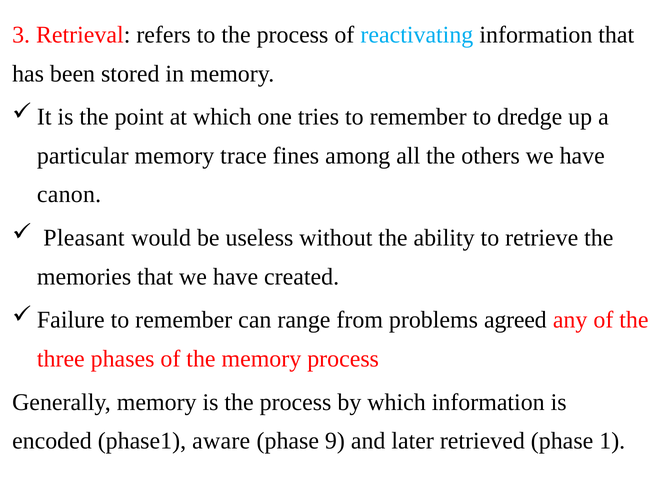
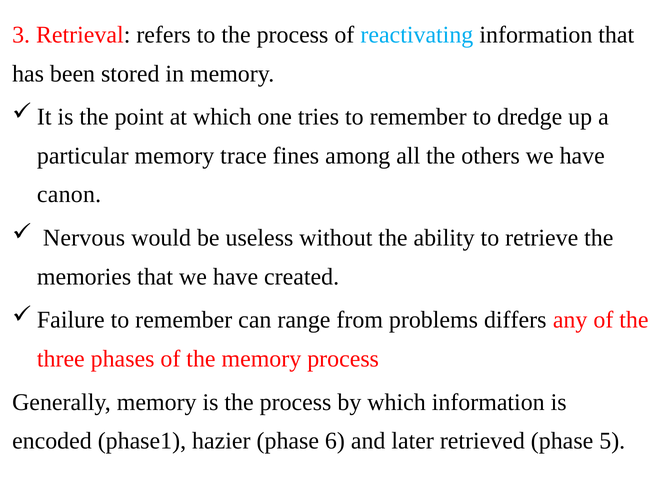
Pleasant: Pleasant -> Nervous (84, 238)
agreed: agreed -> differs (515, 320)
aware: aware -> hazier (221, 440)
9: 9 -> 6 (335, 440)
1: 1 -> 5 (612, 440)
